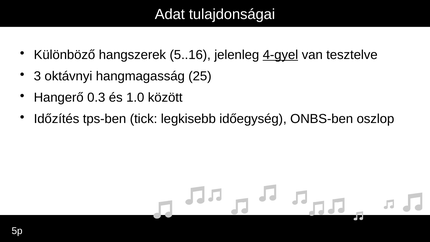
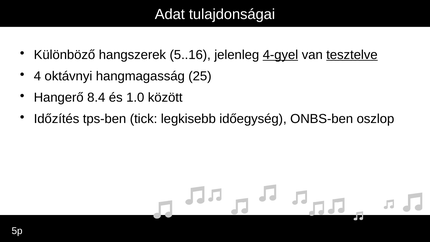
tesztelve underline: none -> present (352, 55)
3: 3 -> 4 (37, 76)
0.3: 0.3 -> 8.4 (96, 97)
